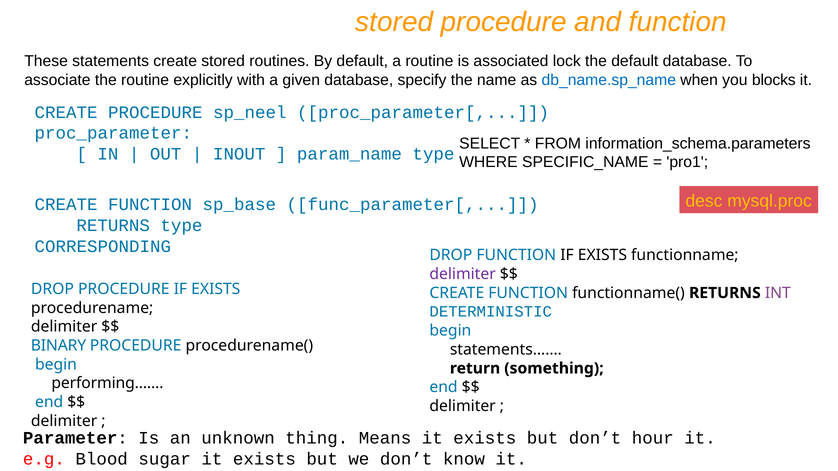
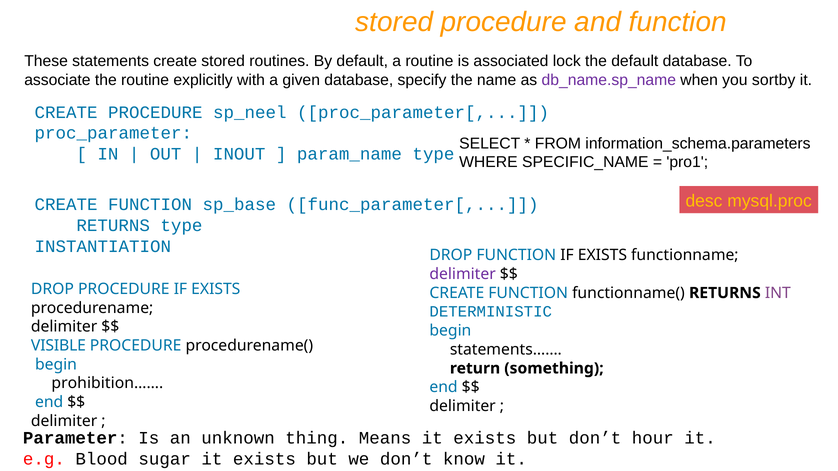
db_name.sp_name colour: blue -> purple (609, 80)
blocks: blocks -> sortby (774, 80)
CORRESPONDING: CORRESPONDING -> INSTANTIATION (103, 246)
BINARY: BINARY -> VISIBLE (58, 346)
performing……: performing…… -> prohibition…… (107, 384)
